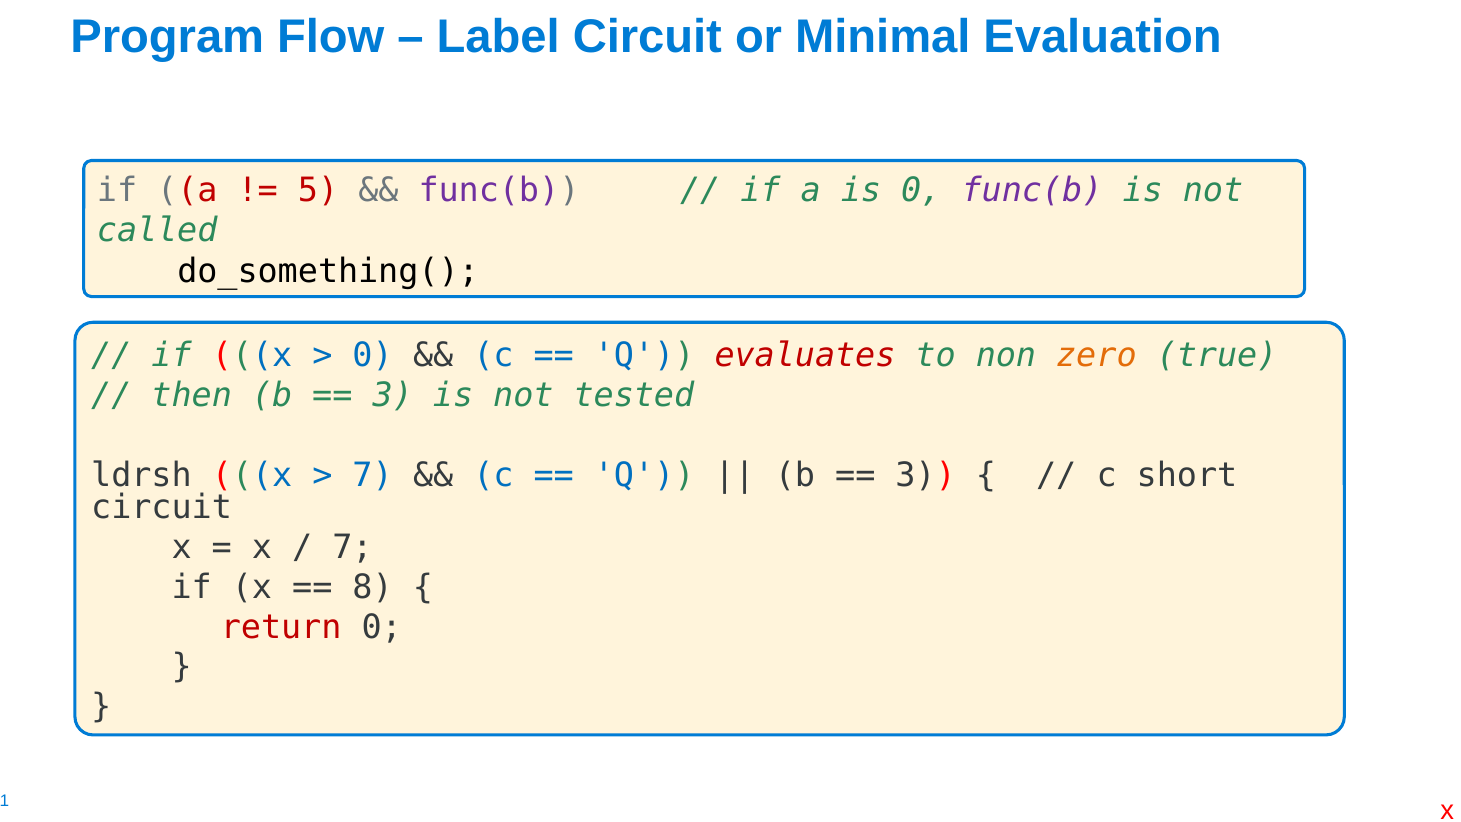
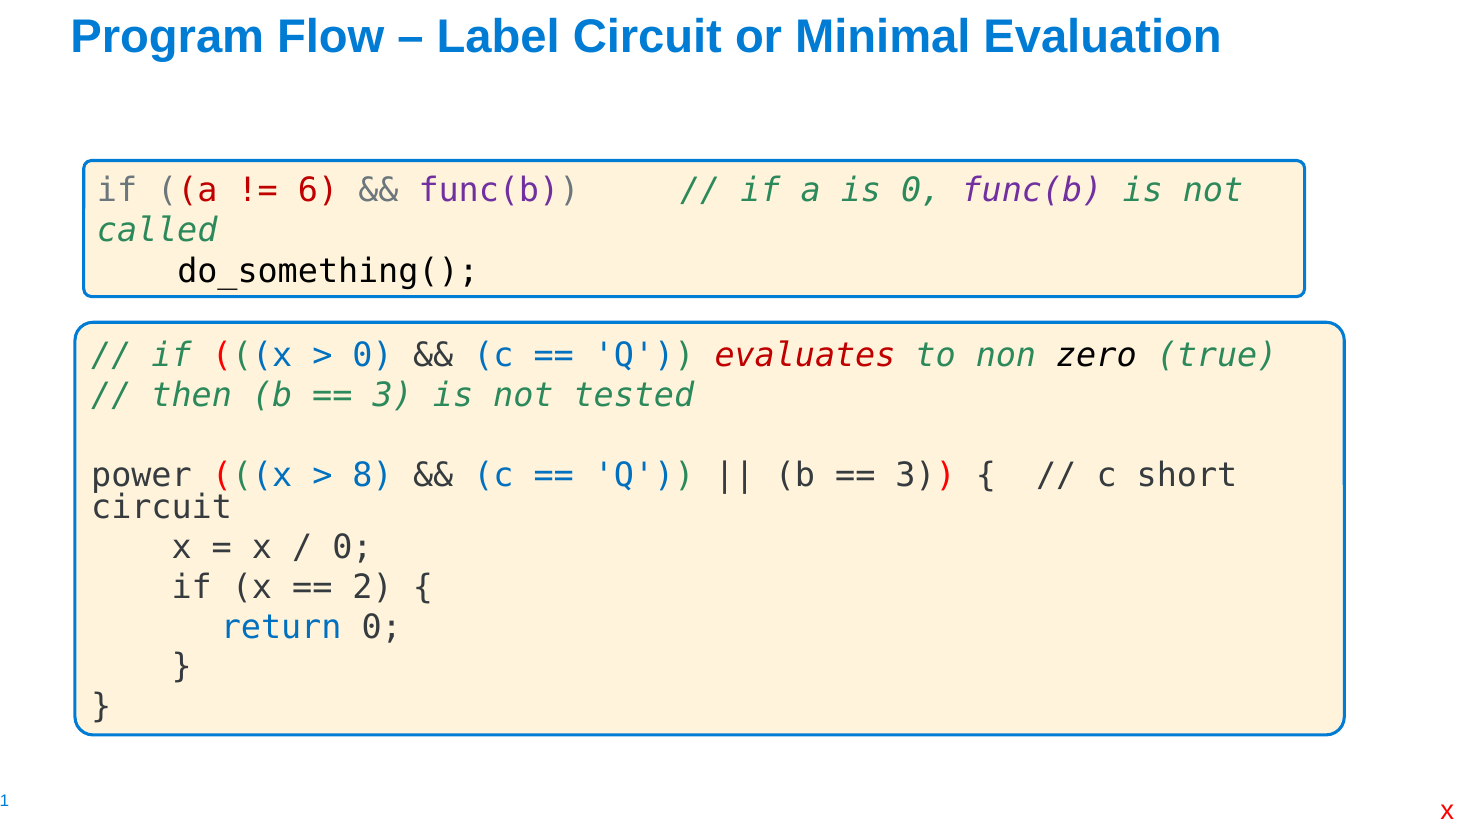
5: 5 -> 6 (318, 191)
zero colour: orange -> black (1096, 355)
ldrsh: ldrsh -> power (141, 476)
7: 7 -> 8 (373, 476)
7: 7 -> 0 (352, 548)
8: 8 -> 2 (373, 587)
return colour: red -> blue (281, 627)
